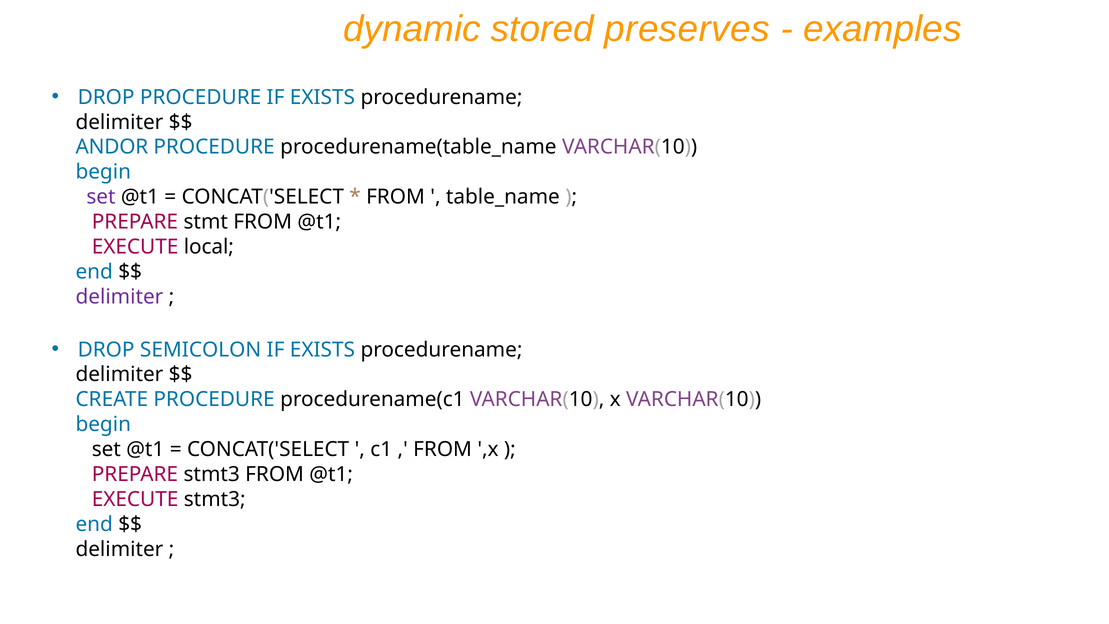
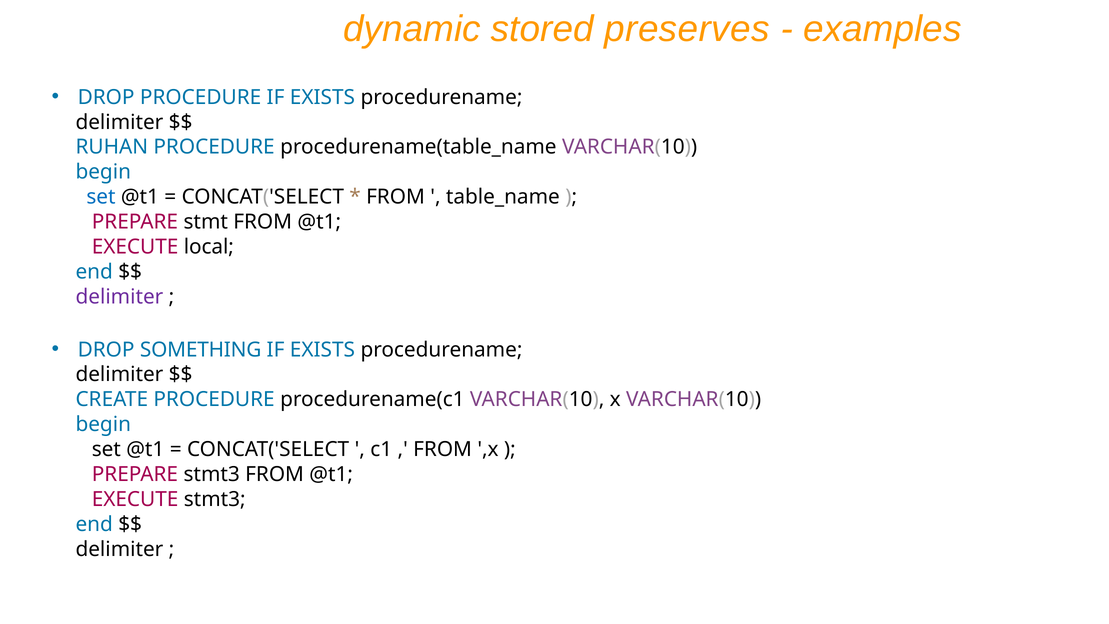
ANDOR: ANDOR -> RUHAN (112, 147)
set colour: purple -> blue (101, 197)
SEMICOLON: SEMICOLON -> SOMETHING (201, 350)
